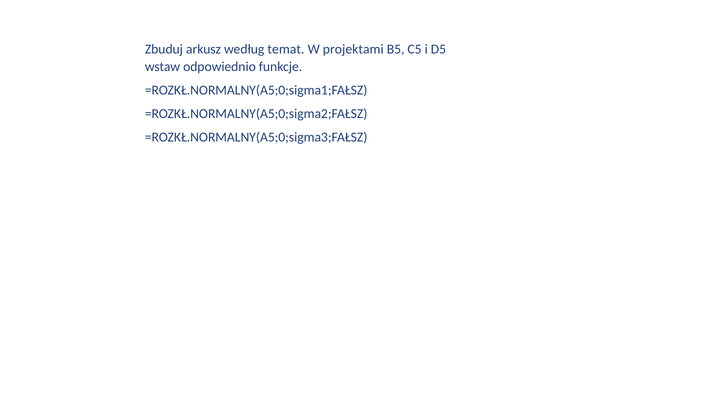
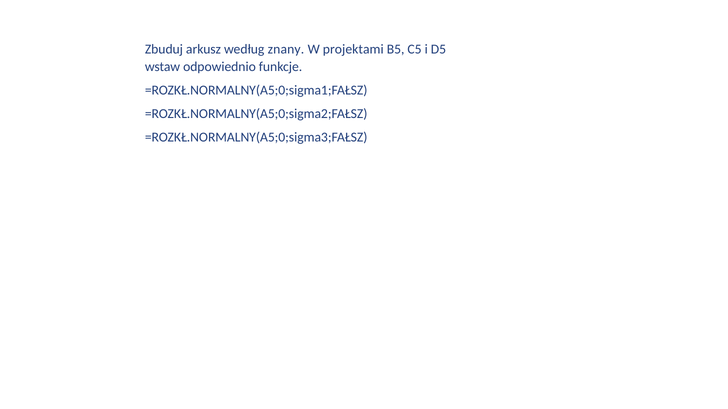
temat: temat -> znany (286, 49)
